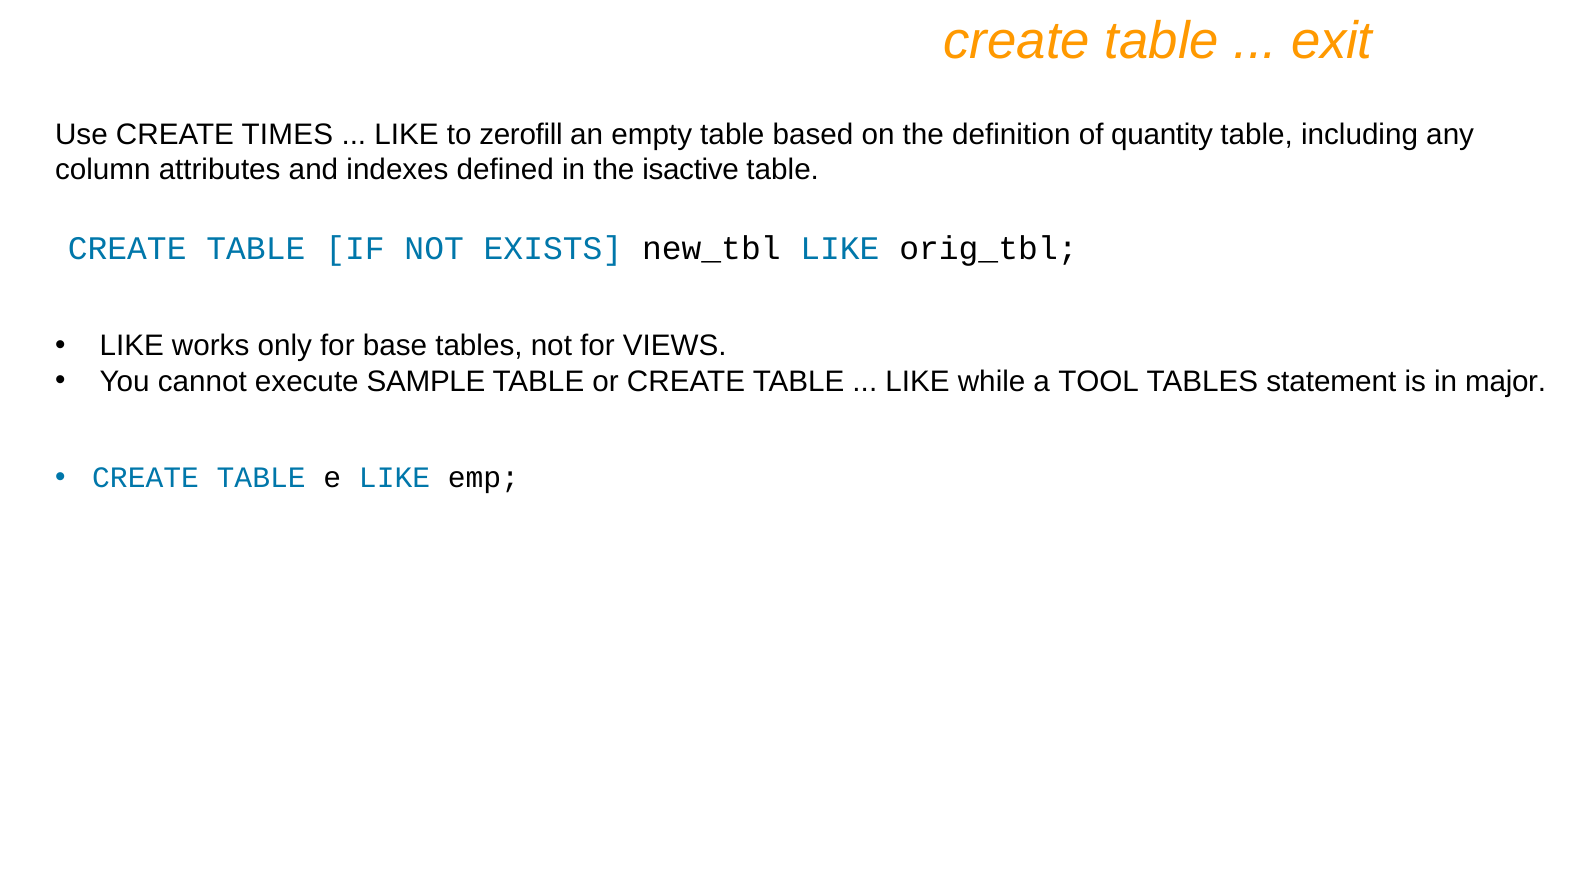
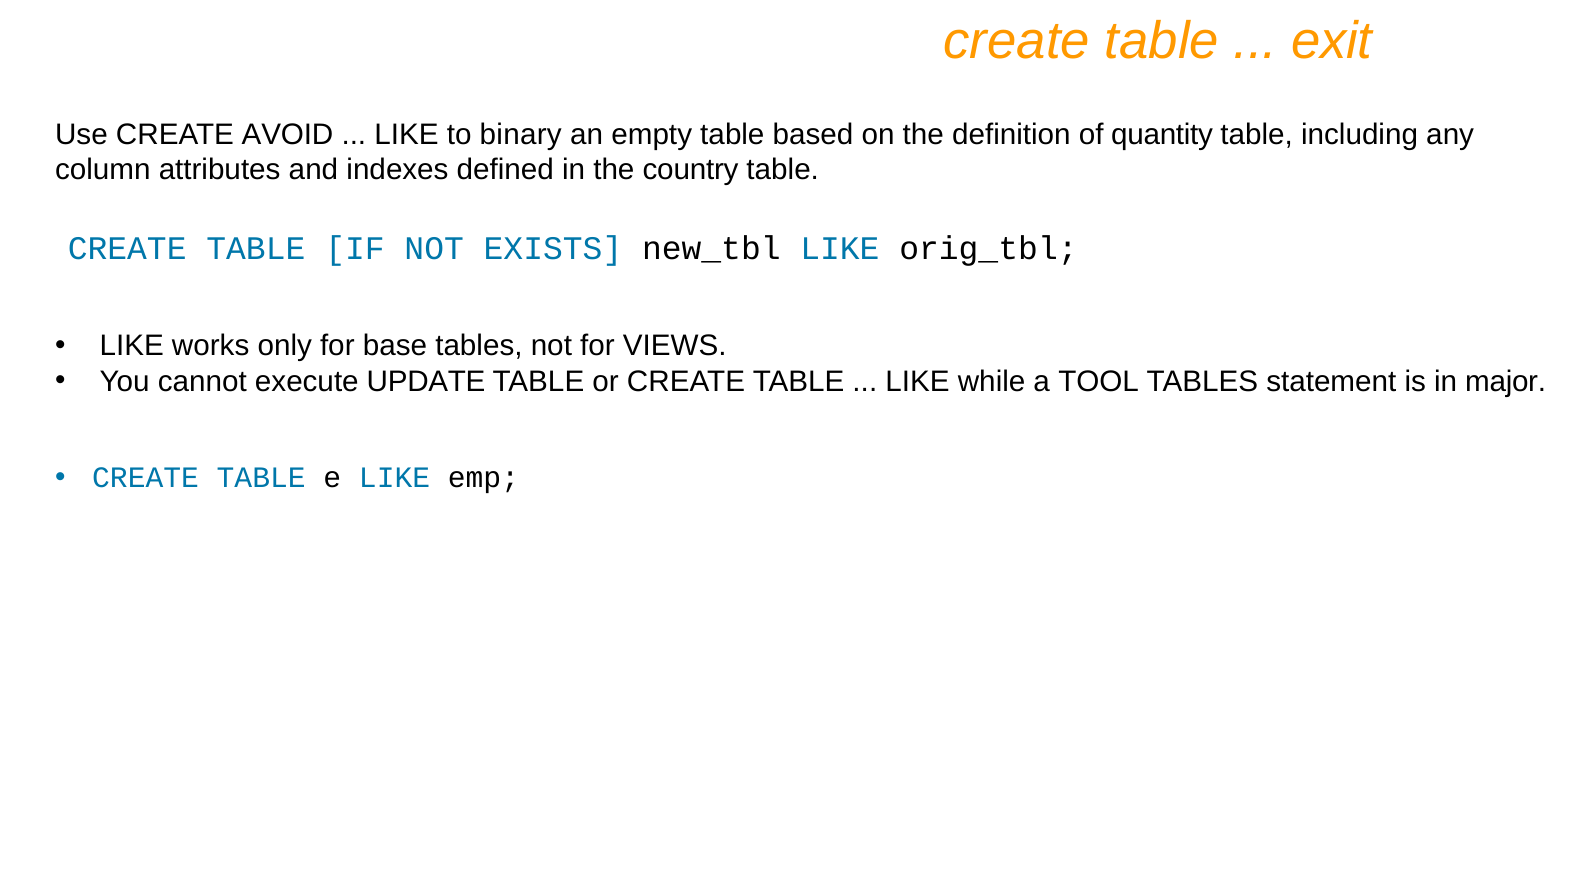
TIMES: TIMES -> AVOID (287, 134)
zerofill: zerofill -> binary (521, 134)
isactive: isactive -> country (691, 170)
SAMPLE: SAMPLE -> UPDATE (426, 382)
